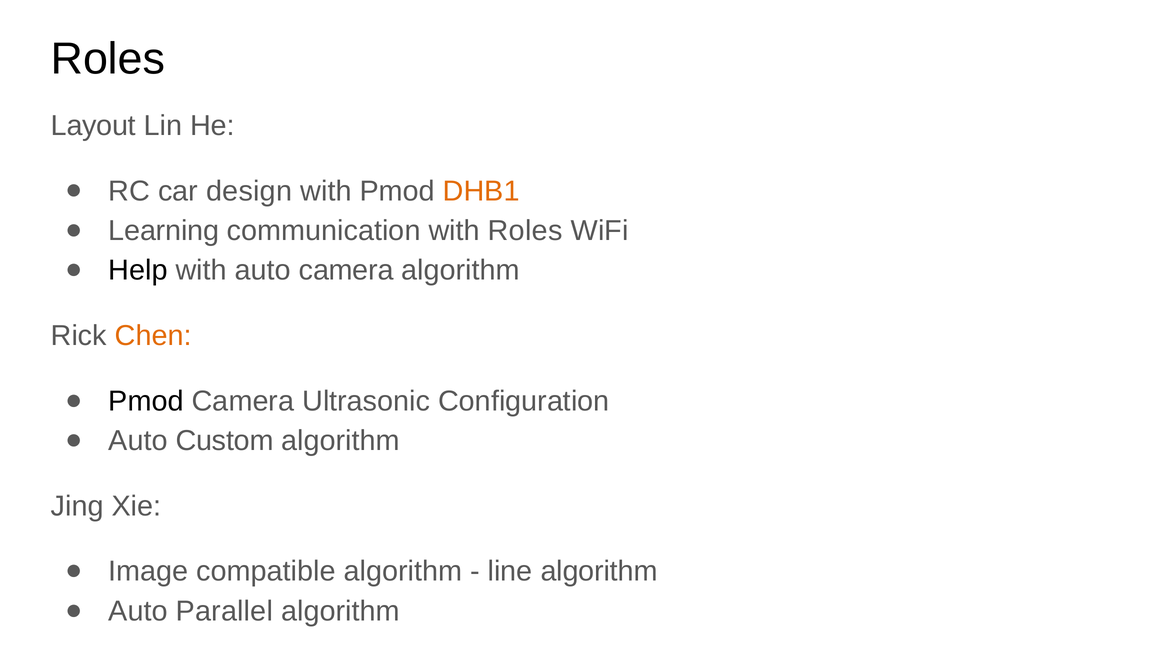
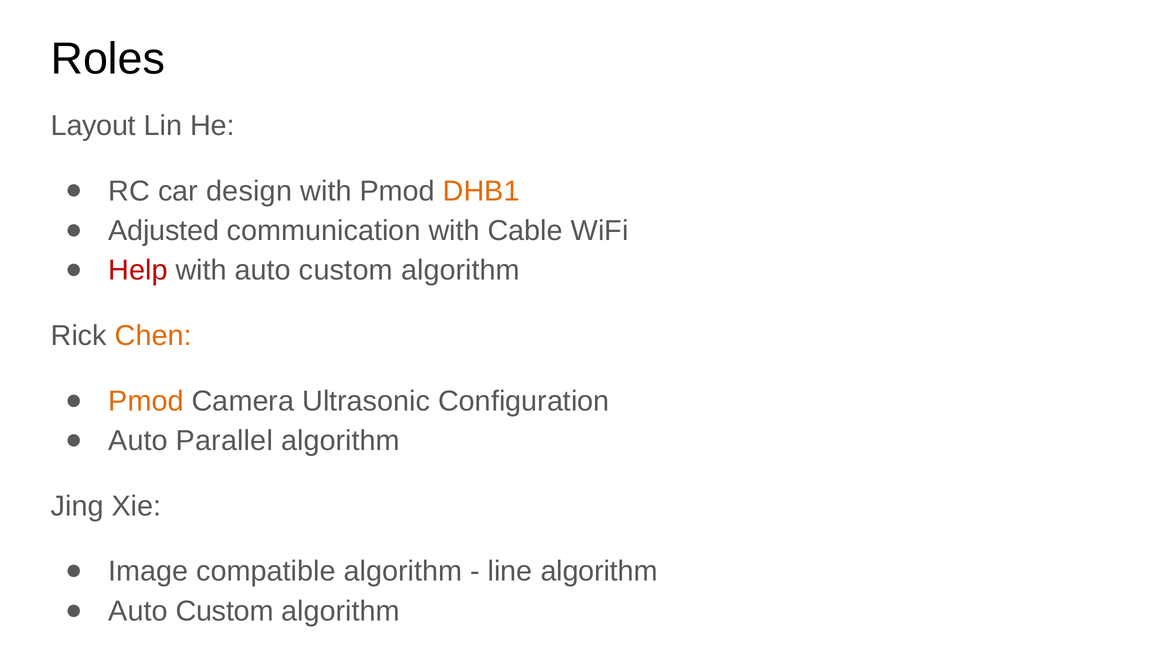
Learning: Learning -> Adjusted (164, 231)
with Roles: Roles -> Cable (525, 231)
Help colour: black -> red (138, 271)
with auto camera: camera -> custom (346, 271)
Pmod colour: black -> orange (146, 401)
Custom: Custom -> Parallel (224, 441)
Parallel: Parallel -> Custom (225, 612)
